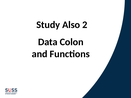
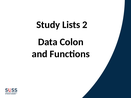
Also: Also -> Lists (71, 25)
